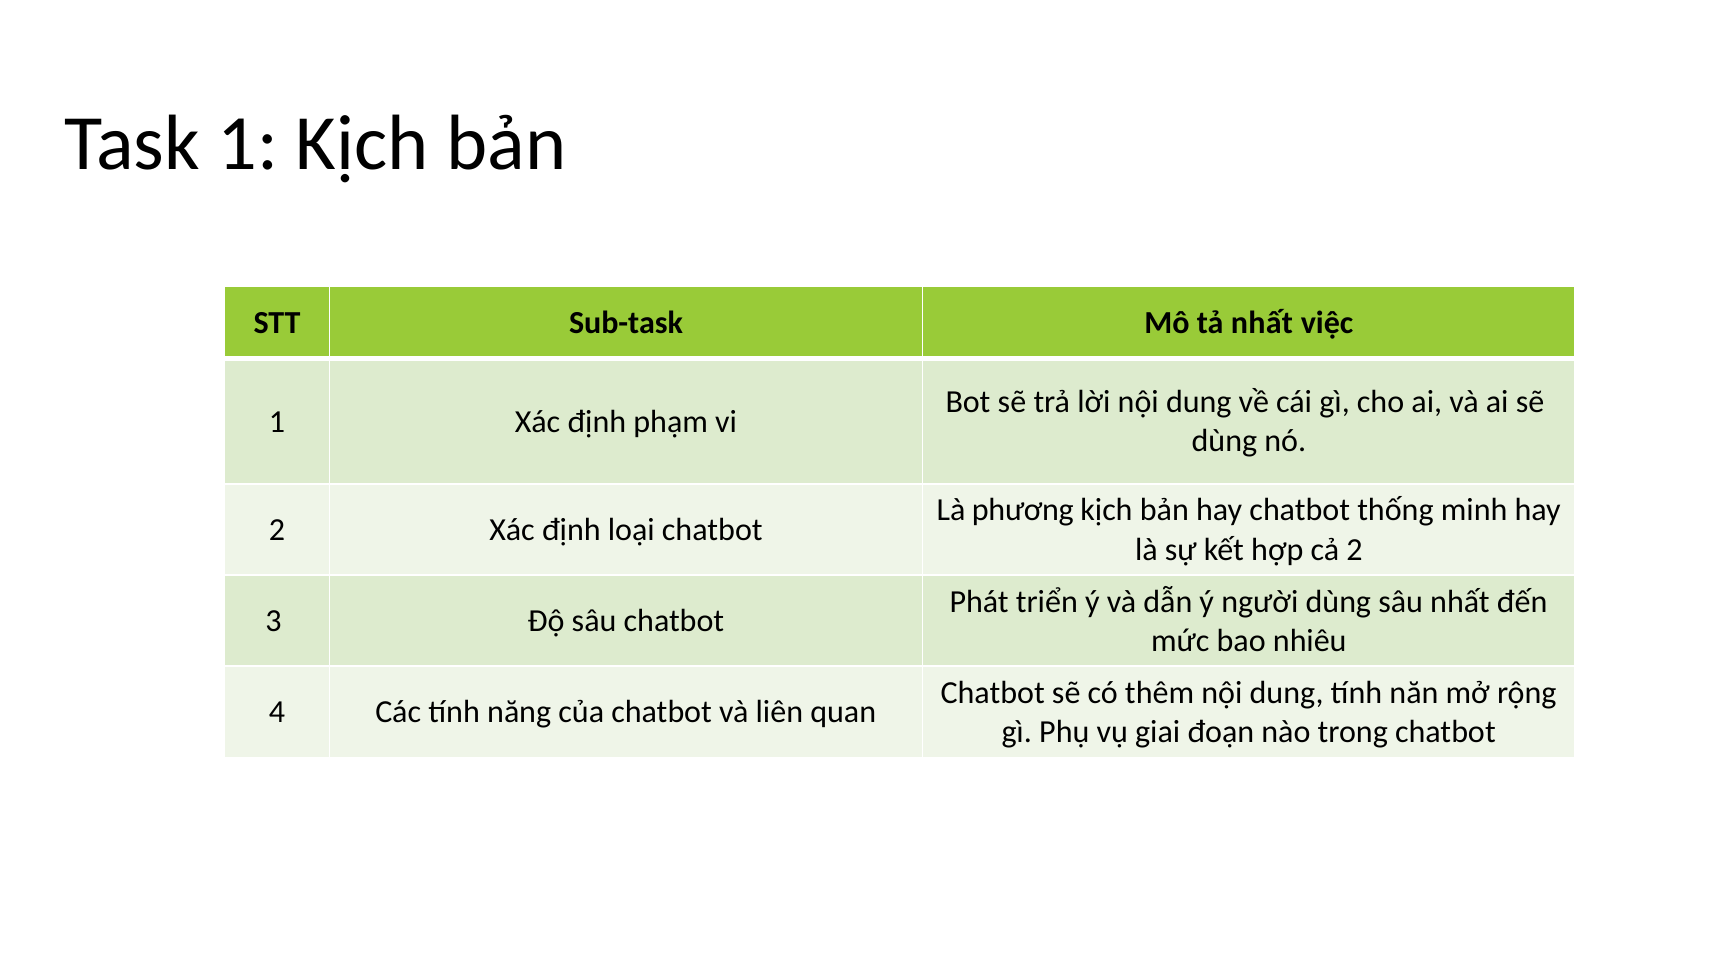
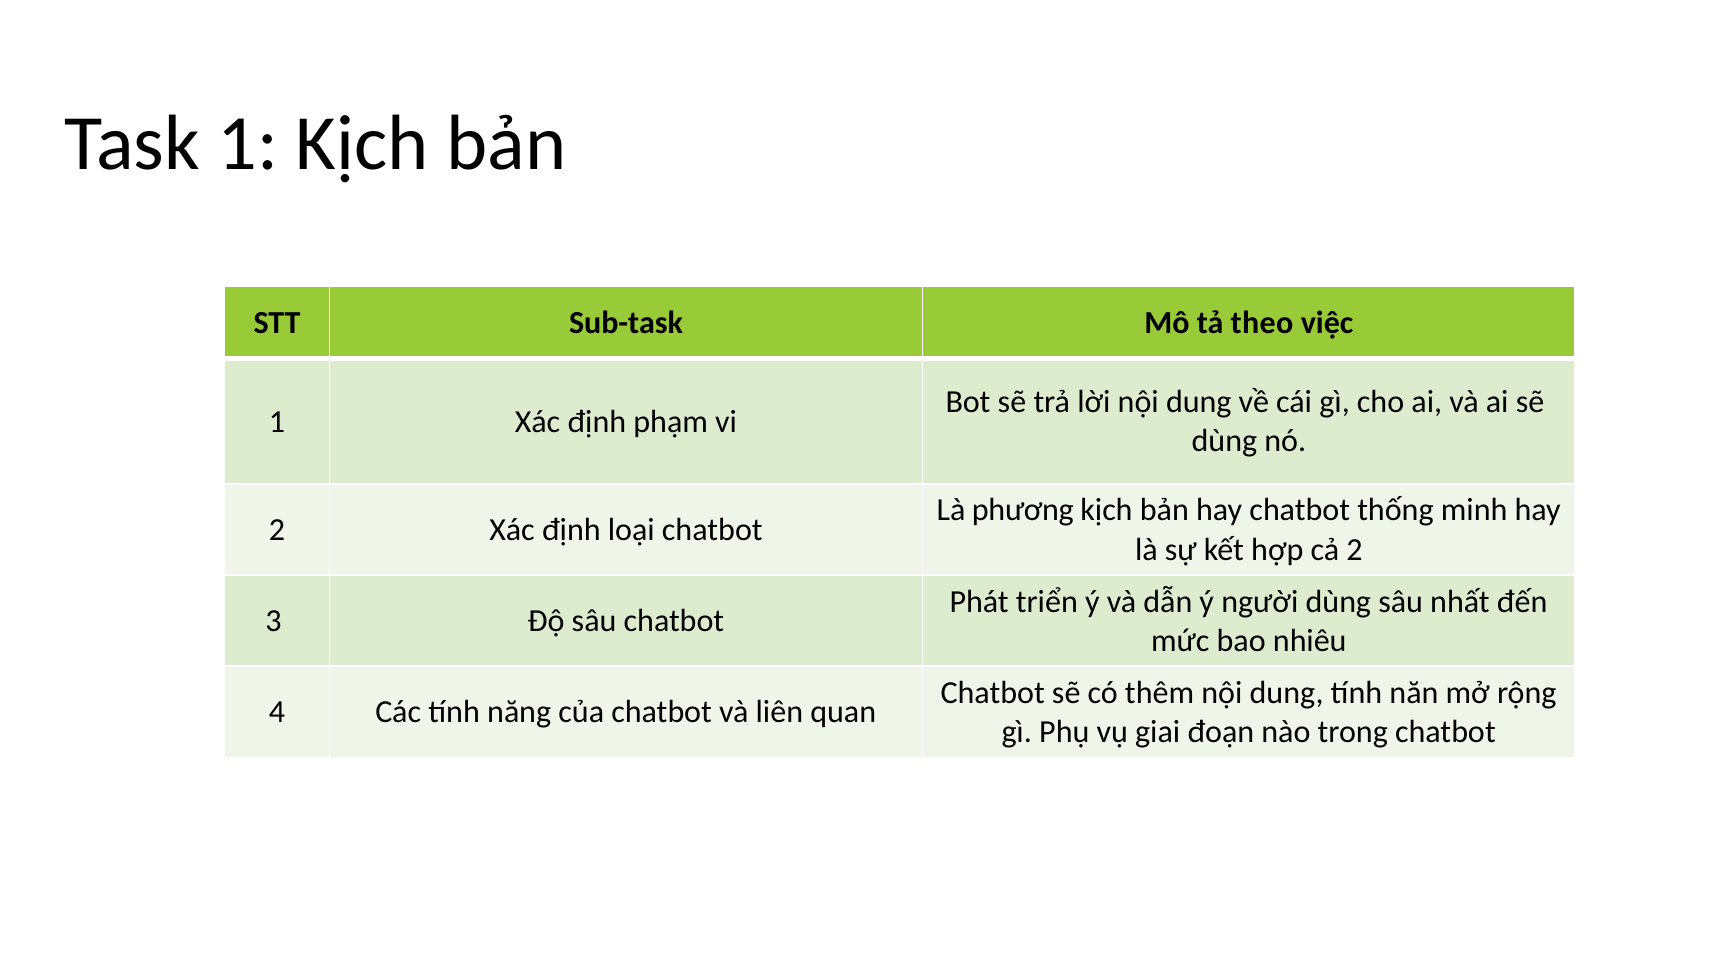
tả nhất: nhất -> theo (1262, 323)
